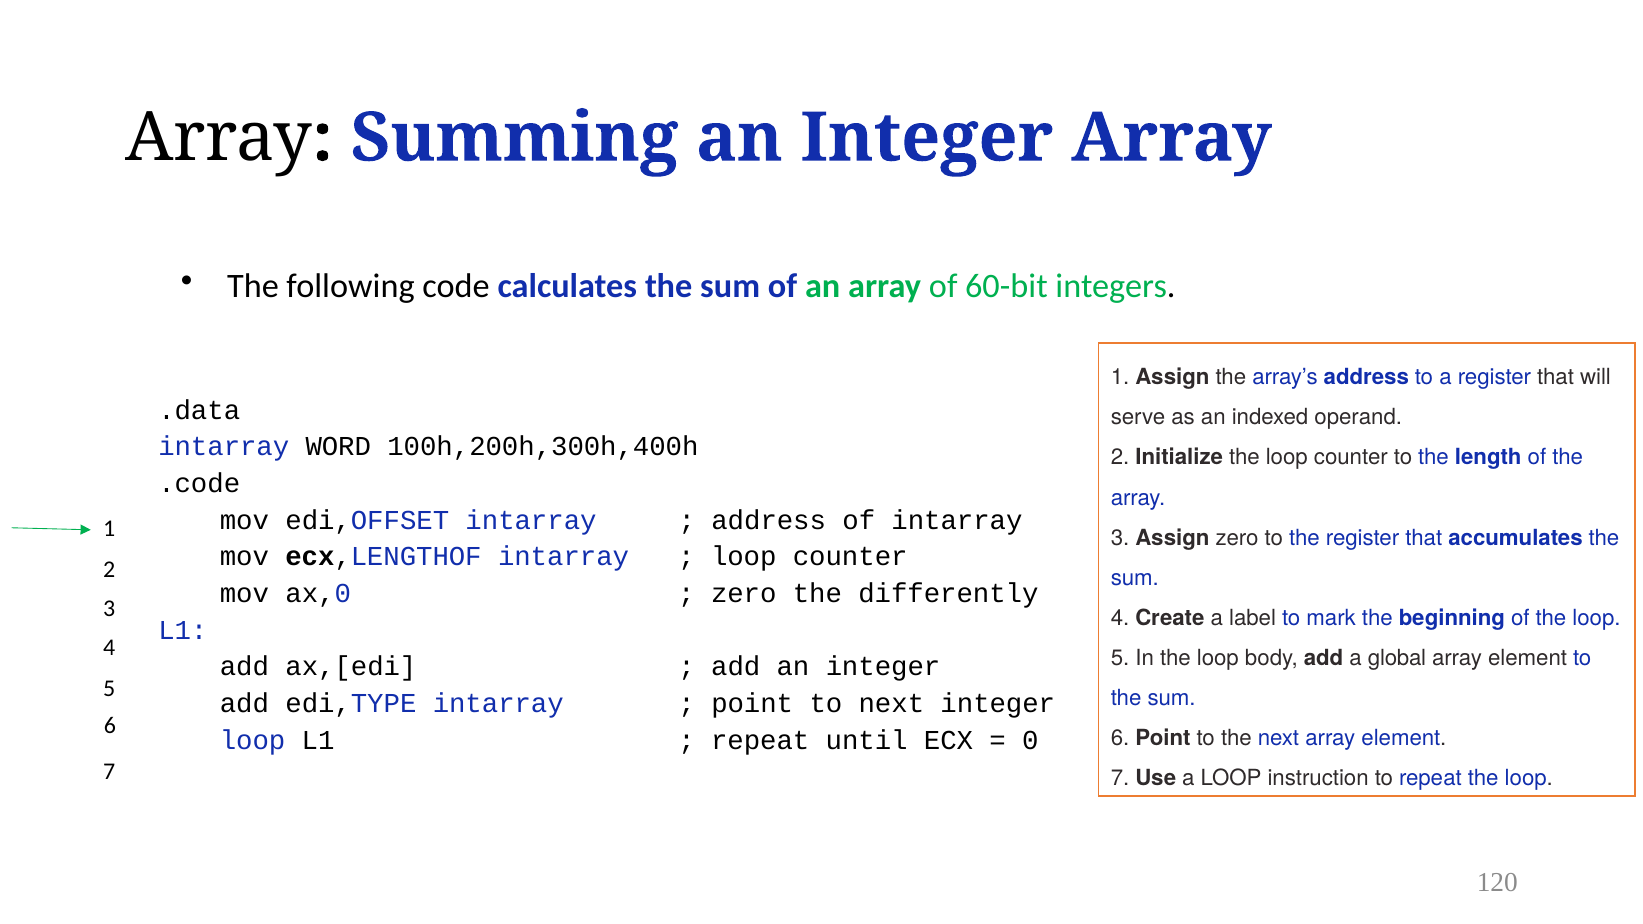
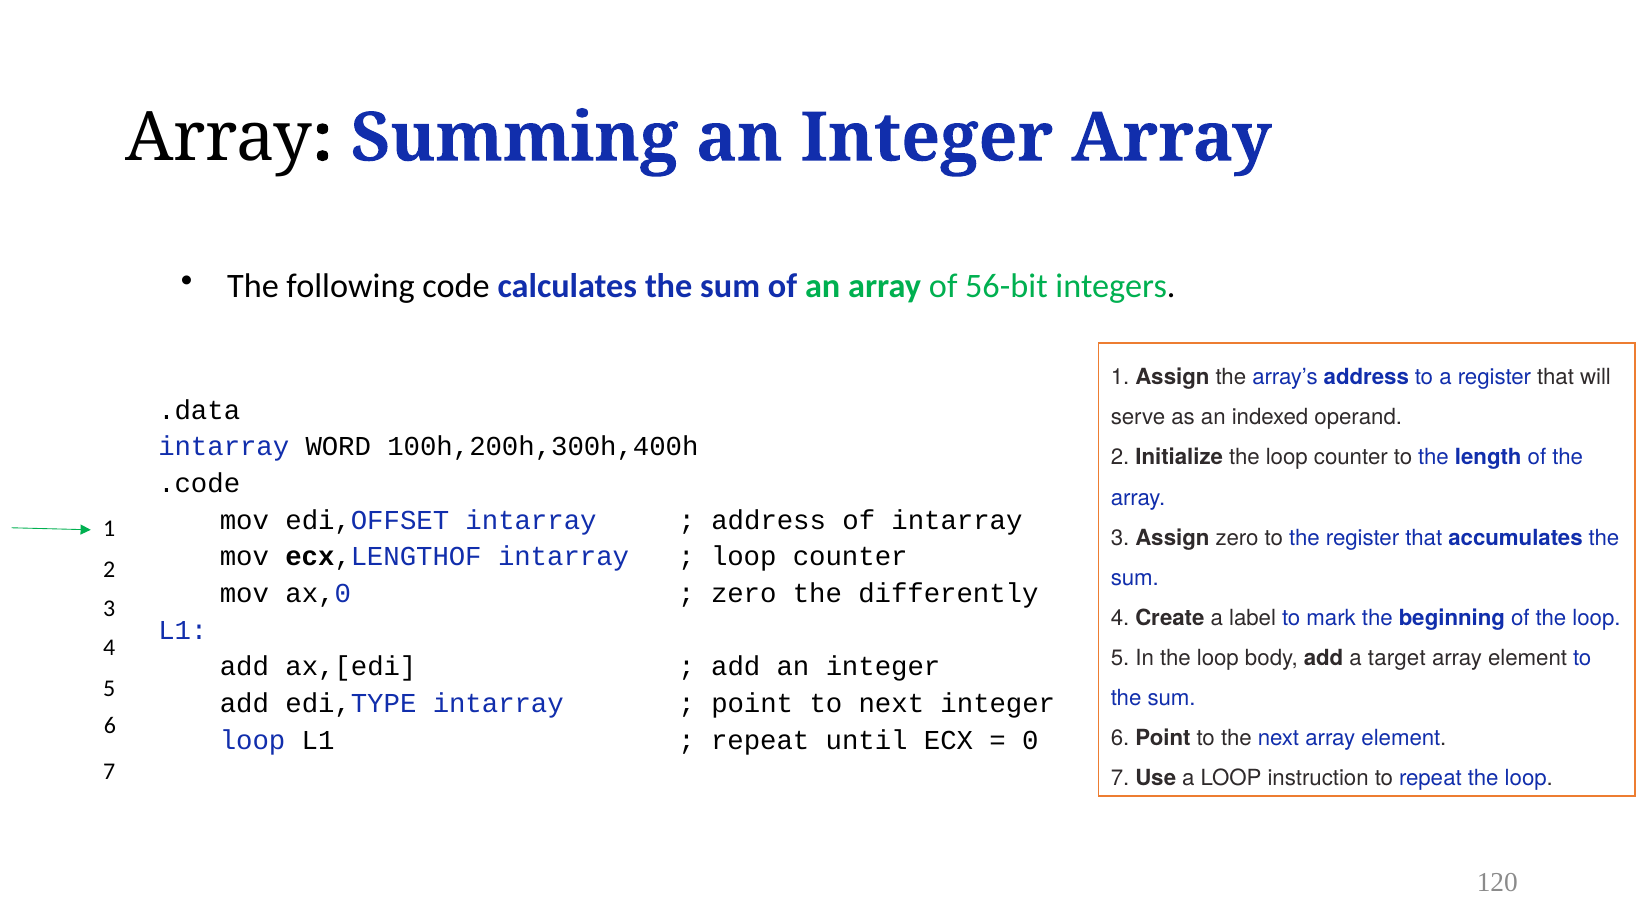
60-bit: 60-bit -> 56-bit (1006, 286)
global: global -> target (1397, 658)
